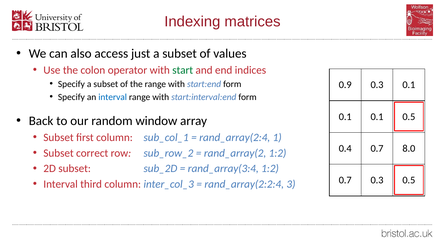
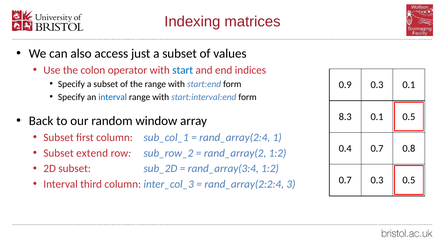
start colour: green -> blue (183, 70)
0.1: 0.1 -> 8.3 (345, 117)
8.0: 8.0 -> 0.8 (409, 149)
correct: correct -> extend (92, 153)
